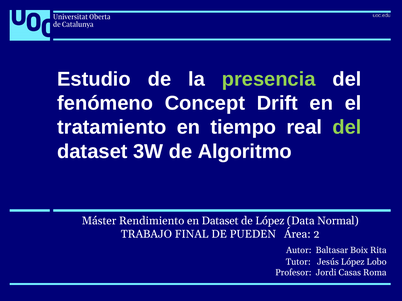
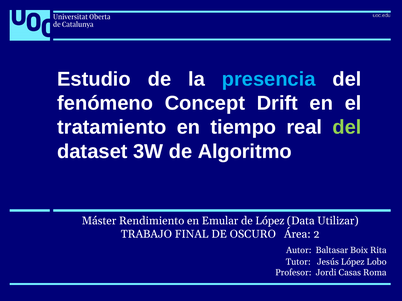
presencia colour: light green -> light blue (269, 79)
en Dataset: Dataset -> Emular (220, 221)
Normal: Normal -> Utilizar (338, 221)
PUEDEN: PUEDEN -> OSCURO (253, 234)
